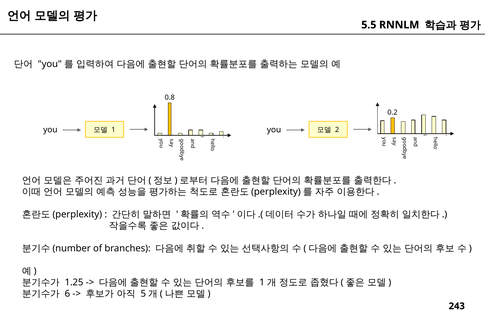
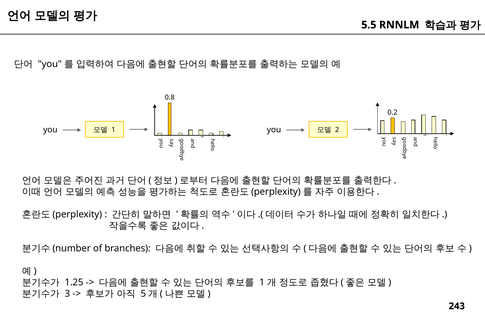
6: 6 -> 3 (67, 293)
